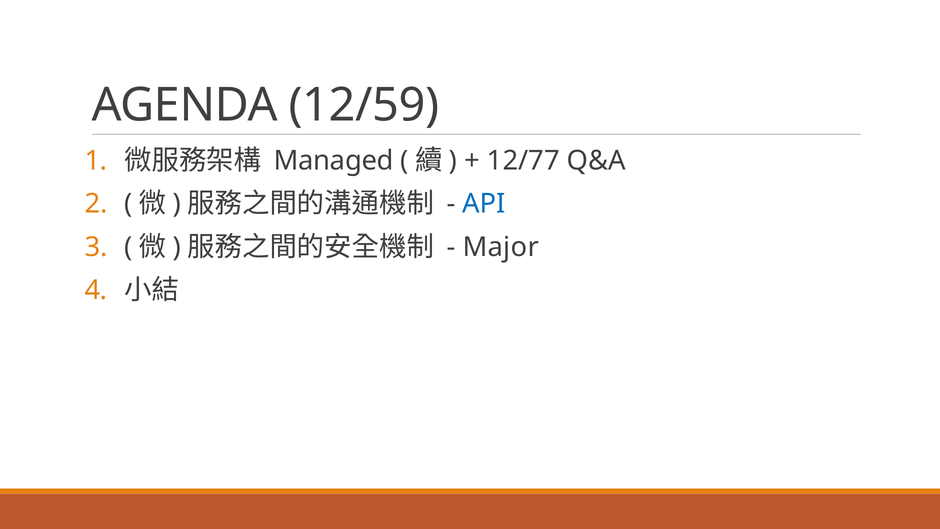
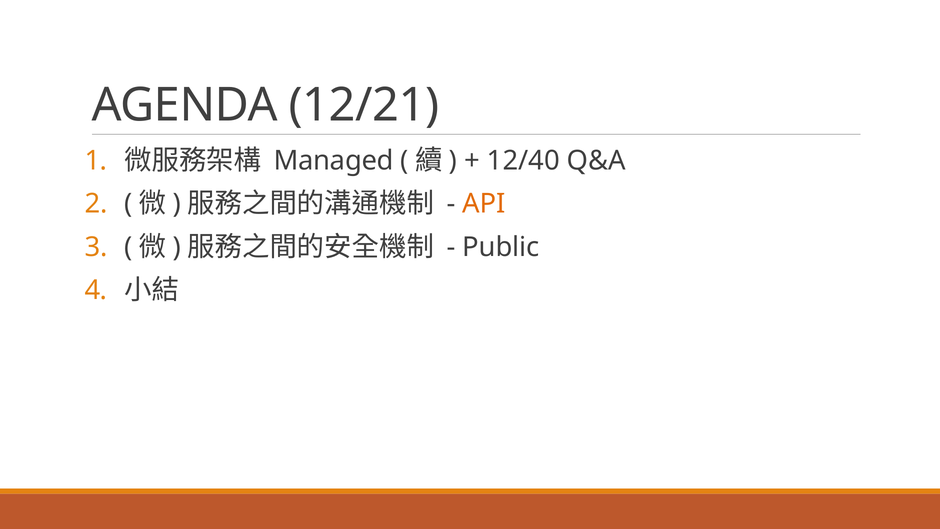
12/59: 12/59 -> 12/21 (364, 105)
12/77: 12/77 -> 12/40 (523, 160)
API colour: blue -> orange (484, 204)
Major: Major -> Public (501, 247)
